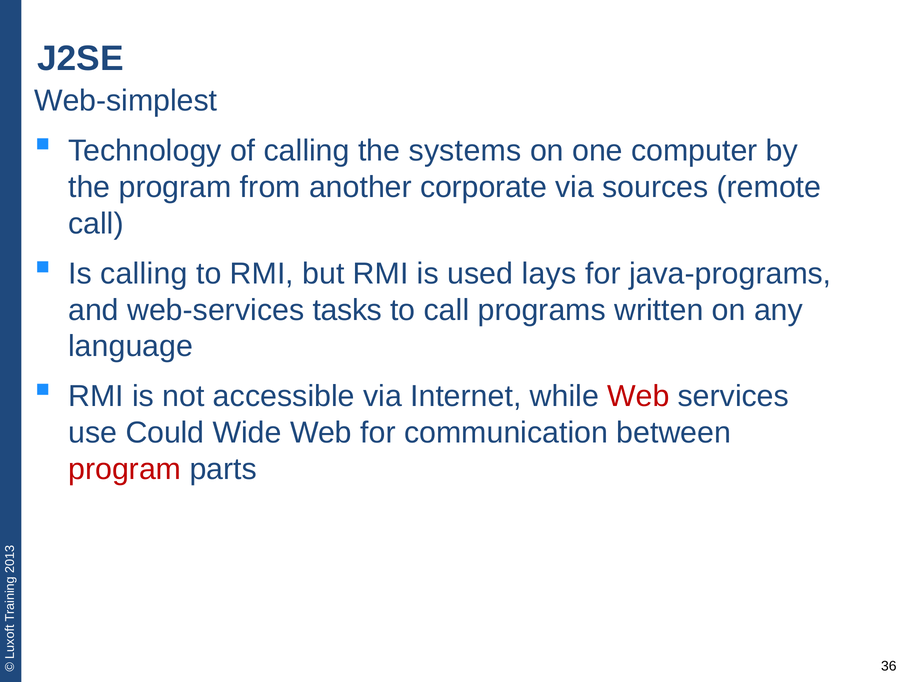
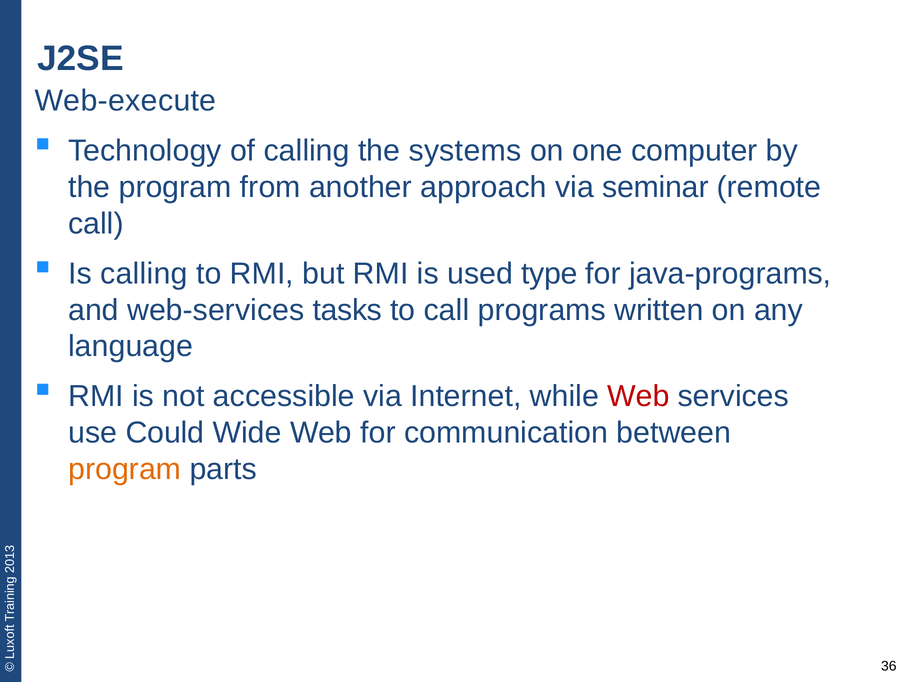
Web-simplest: Web-simplest -> Web-execute (125, 101)
corporate: corporate -> approach (484, 187)
sources: sources -> seminar (655, 187)
lays: lays -> type (549, 274)
program colour: red -> orange (125, 470)
